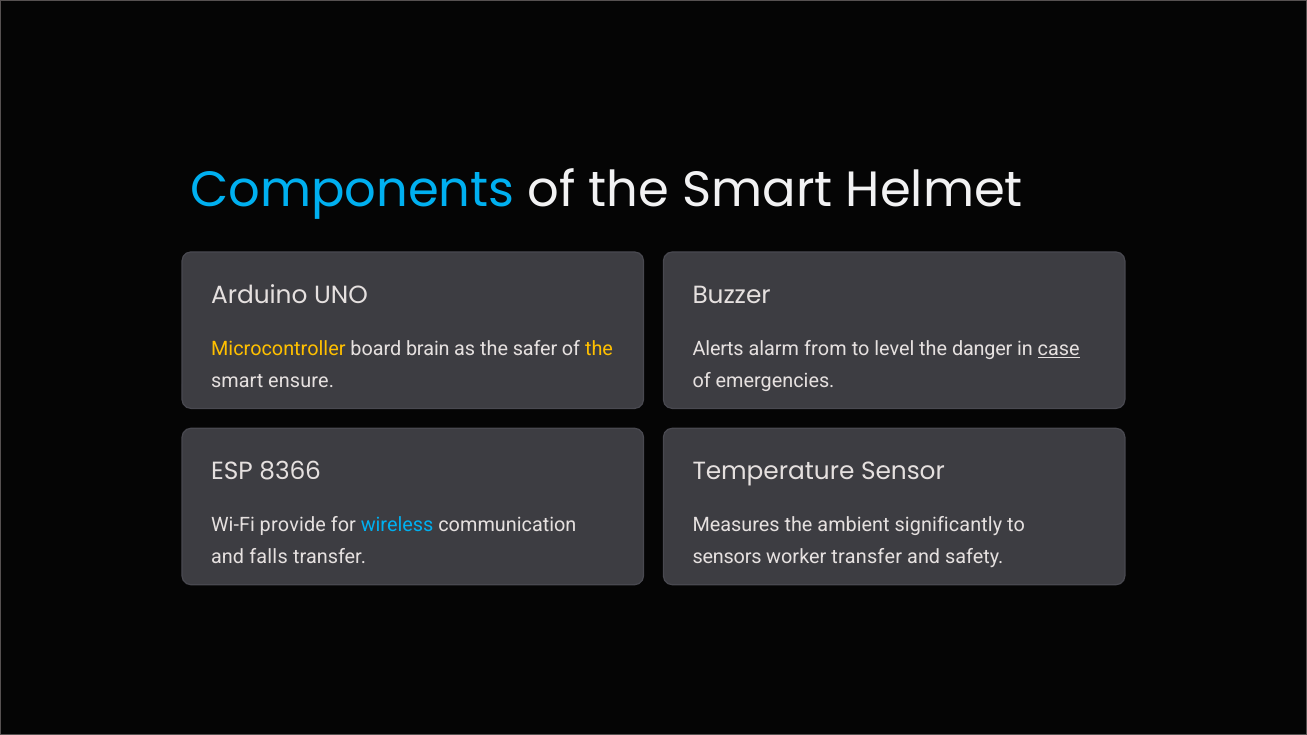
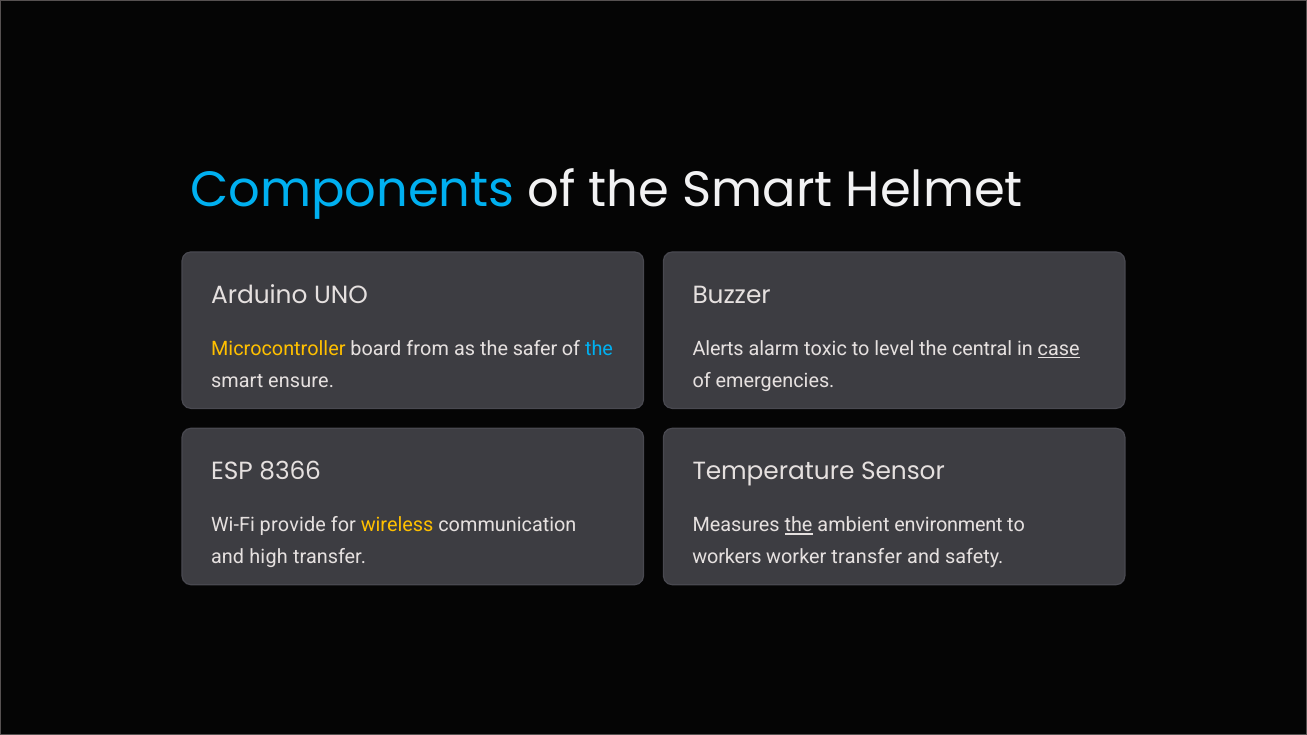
brain: brain -> from (428, 349)
the colour: yellow -> light blue (599, 349)
from: from -> toxic (825, 349)
danger: danger -> central (982, 349)
wireless colour: light blue -> yellow (397, 526)
the underline: none -> present (799, 526)
significantly: significantly -> environment (949, 526)
falls: falls -> high (269, 557)
sensors: sensors -> workers (727, 557)
